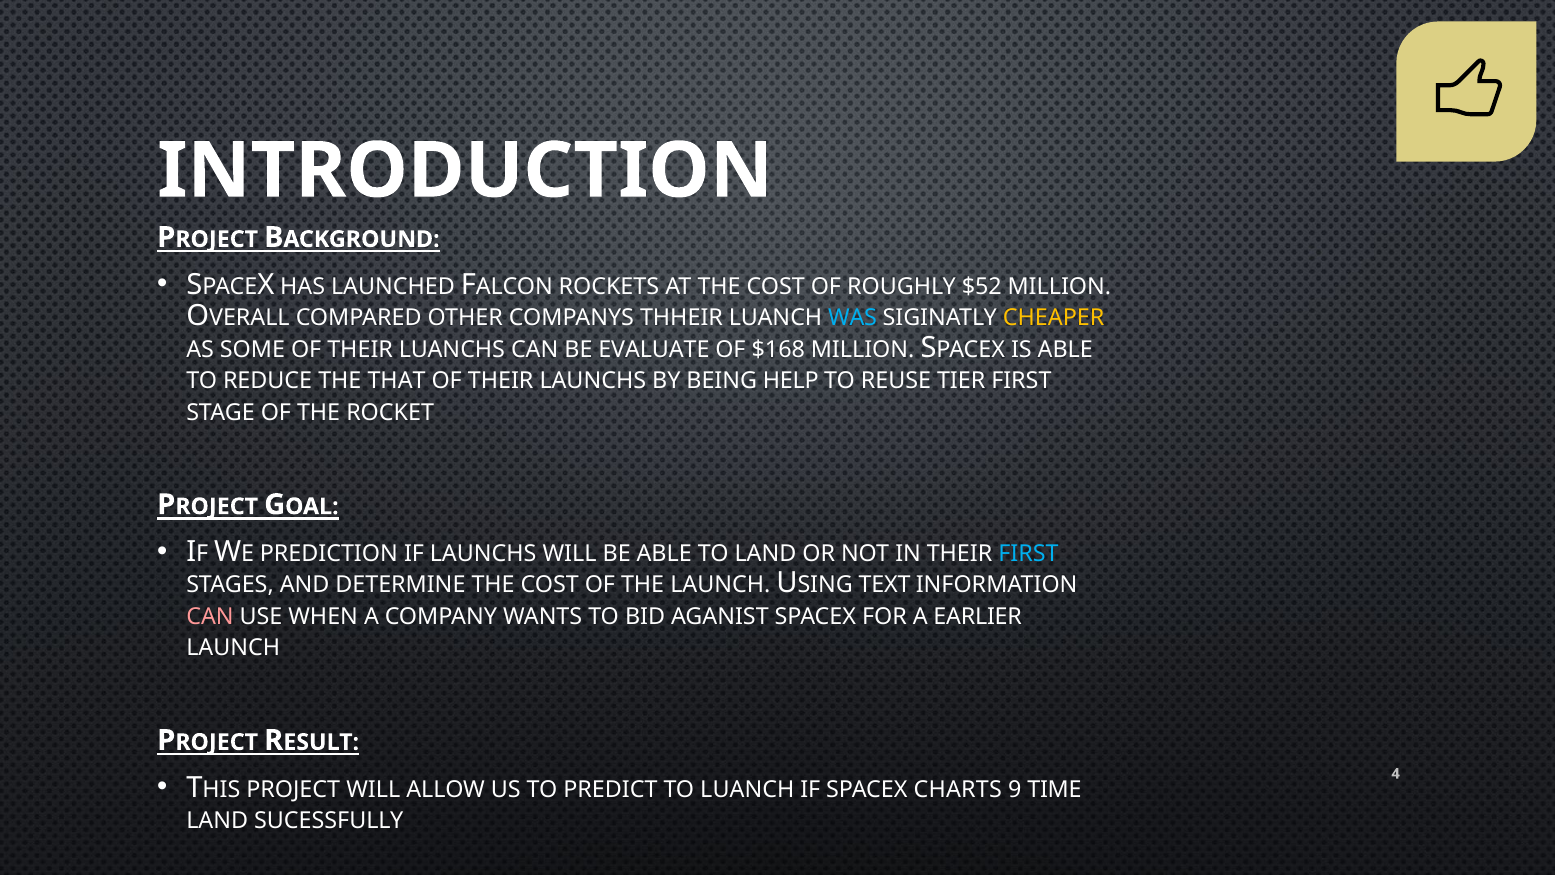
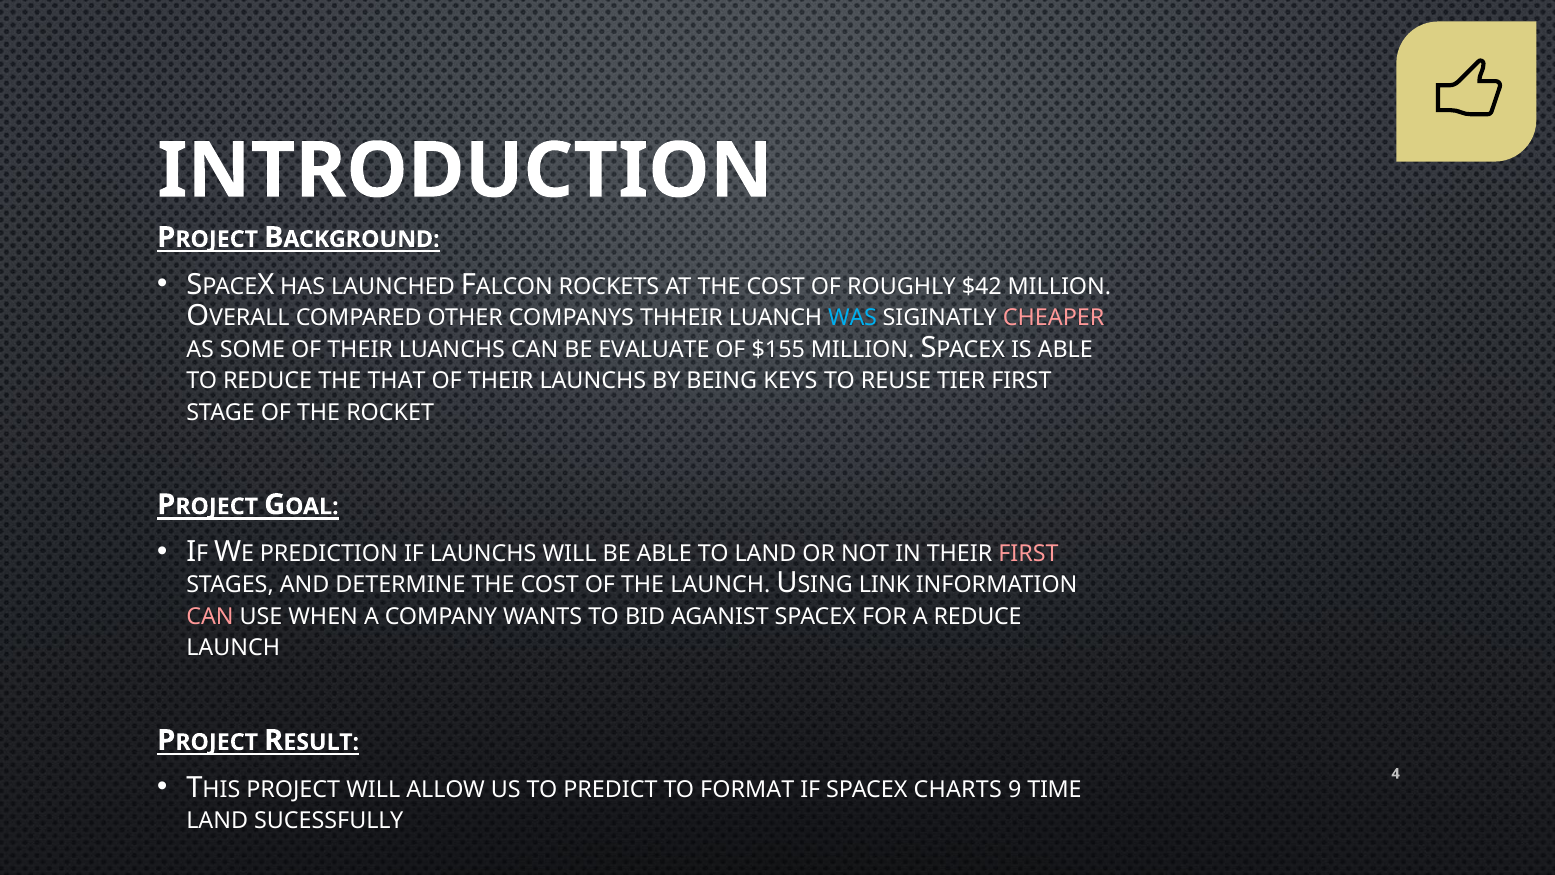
$52: $52 -> $42 (982, 286)
CHEAPER colour: yellow -> pink (1054, 318)
$168: $168 -> $155 (778, 349)
HELP: HELP -> KEYS (790, 381)
FIRST colour: light blue -> pink (1028, 553)
TEXT: TEXT -> LINK (885, 585)
A EARLIER: EARLIER -> REDUCE (978, 616)
TO LUANCH: LUANCH -> FORMAT (747, 789)
